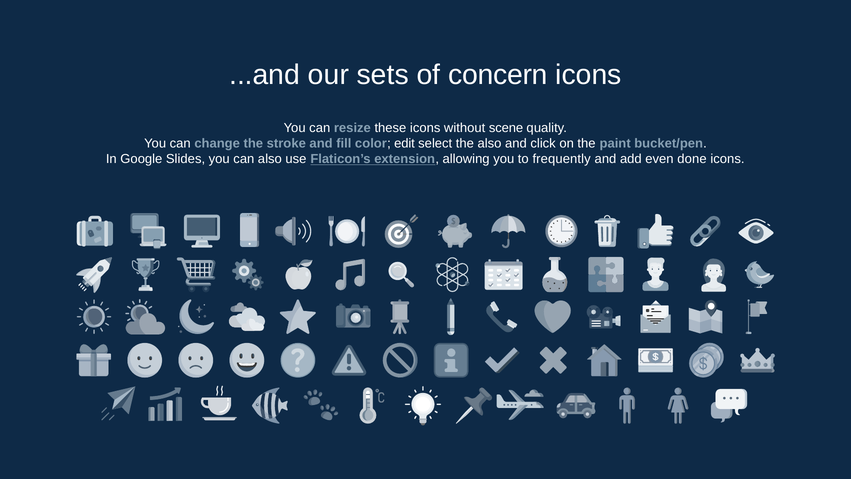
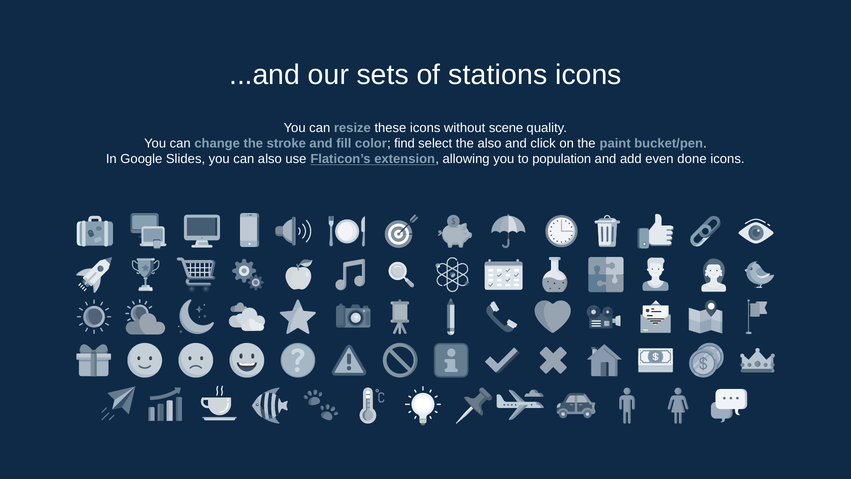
concern: concern -> stations (498, 75)
edit: edit -> find (405, 143)
frequently: frequently -> population (562, 159)
